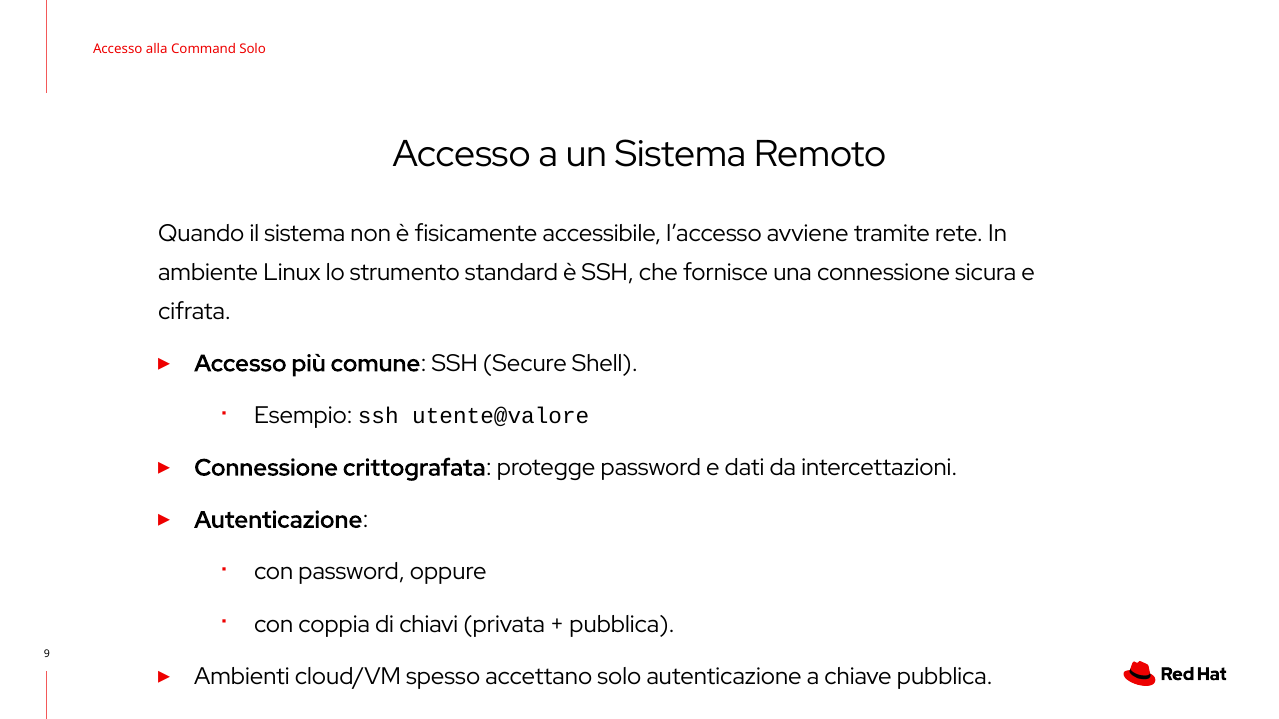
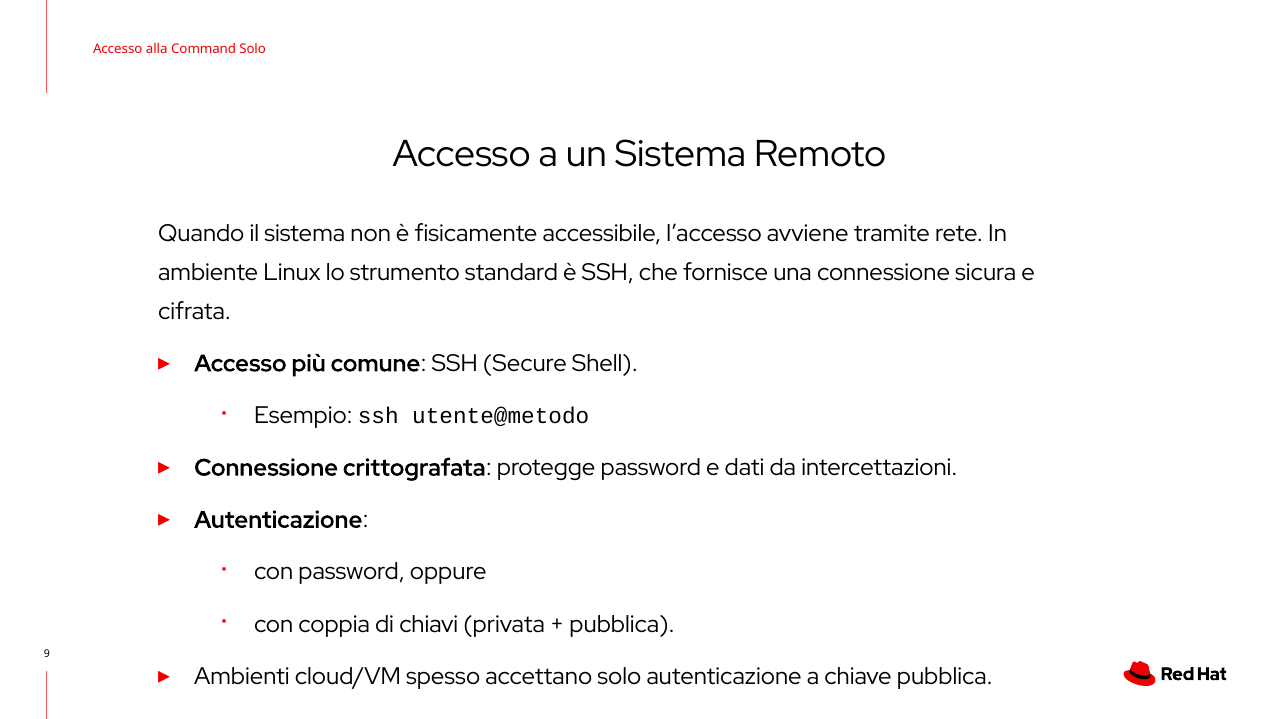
utente@valore: utente@valore -> utente@metodo (501, 416)
